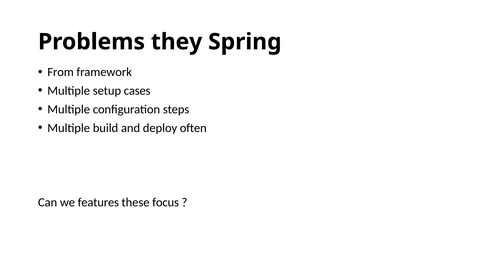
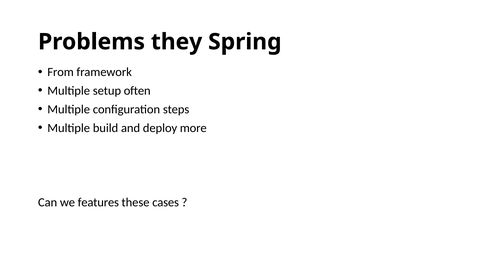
cases: cases -> often (137, 91)
often: often -> more (193, 128)
focus: focus -> cases (166, 203)
